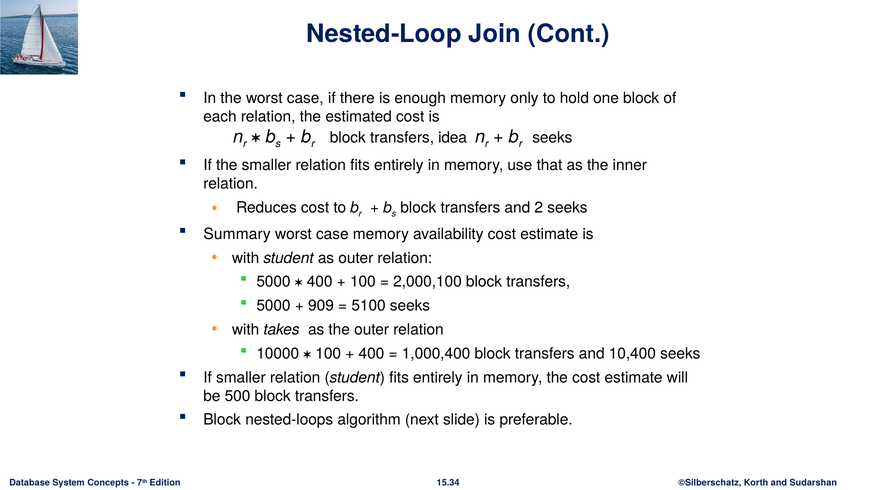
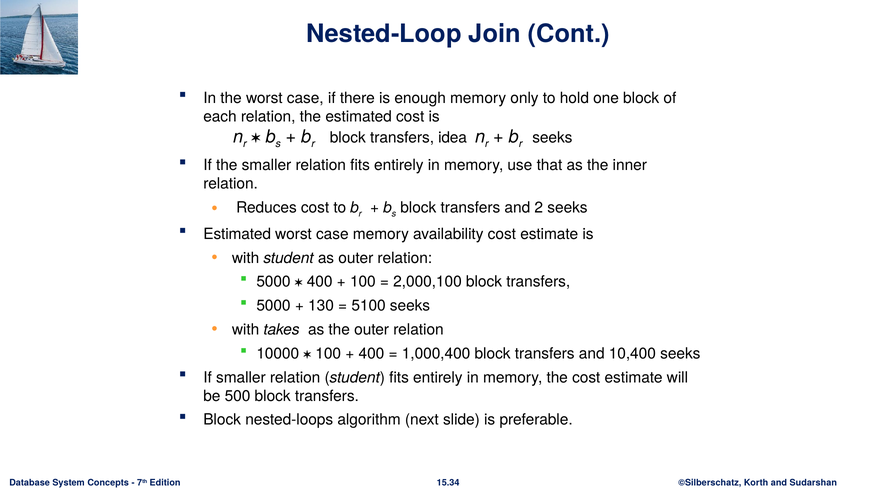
Summary: Summary -> Estimated (237, 234)
909: 909 -> 130 (321, 306)
